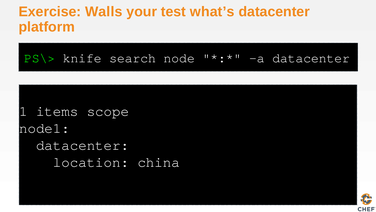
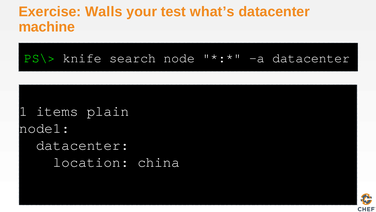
platform: platform -> machine (47, 27)
scope: scope -> plain (108, 111)
